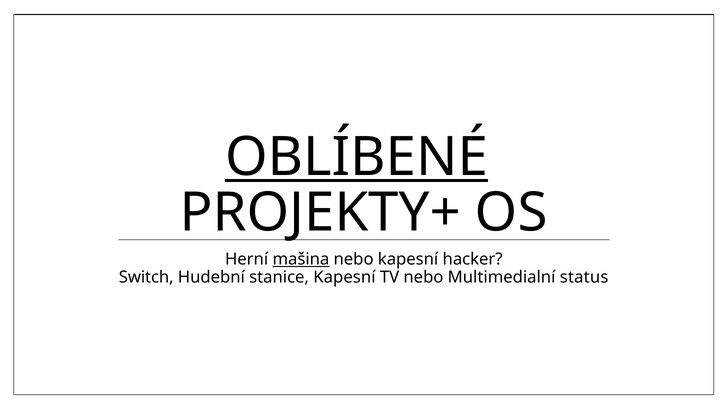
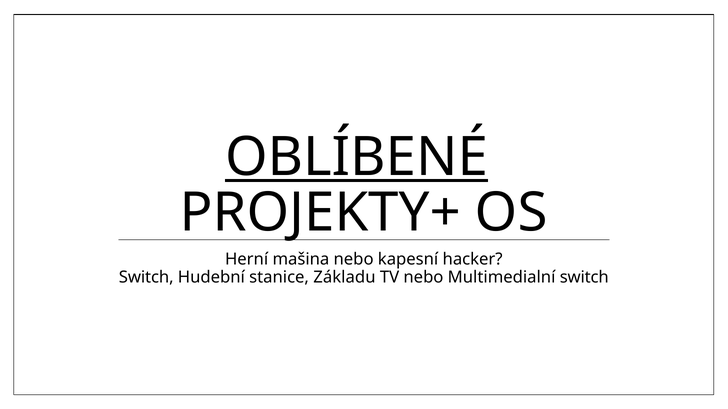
mašina underline: present -> none (301, 260)
stanice Kapesní: Kapesní -> Základu (344, 278)
Multimedialní status: status -> switch (584, 278)
